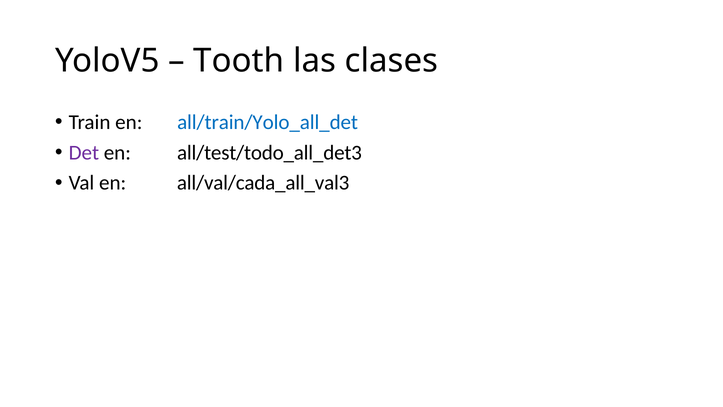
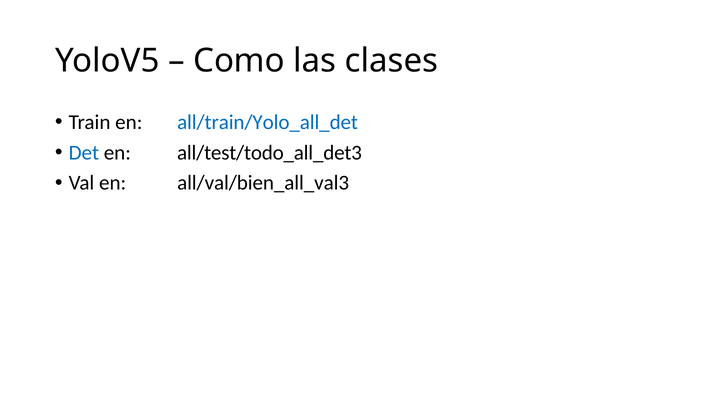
Tooth: Tooth -> Como (239, 61)
Det colour: purple -> blue (84, 153)
all/val/cada_all_val3: all/val/cada_all_val3 -> all/val/bien_all_val3 (263, 183)
